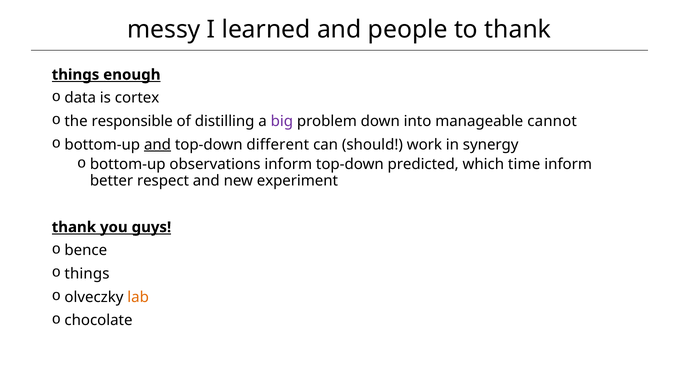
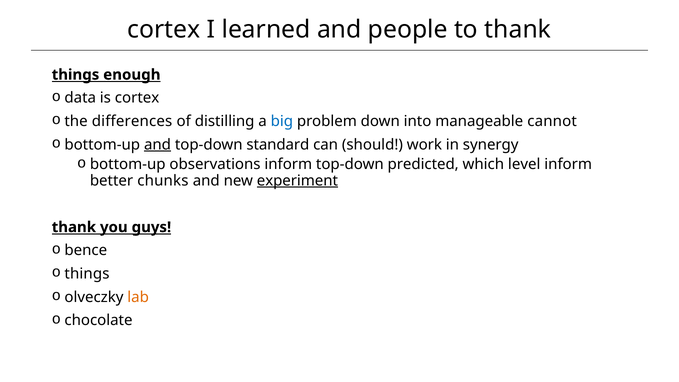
messy: messy -> cortex (164, 29)
responsible: responsible -> differences (132, 121)
big colour: purple -> blue (282, 121)
different: different -> standard (278, 145)
time: time -> level (524, 164)
respect: respect -> chunks (163, 181)
experiment underline: none -> present (297, 181)
